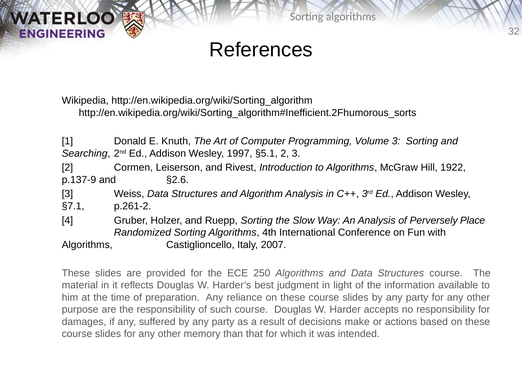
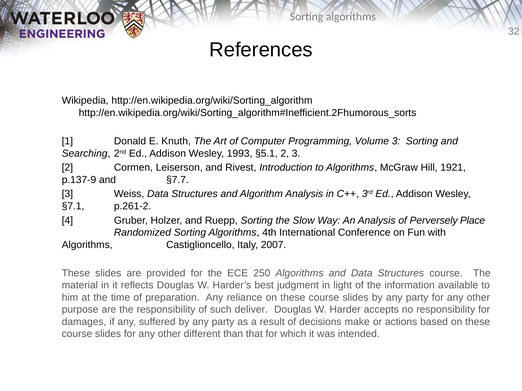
1997: 1997 -> 1993 (240, 154)
1922: 1922 -> 1921 (453, 168)
§2.6: §2.6 -> §7.7 (177, 180)
such course: course -> deliver (251, 310)
memory: memory -> different (202, 334)
